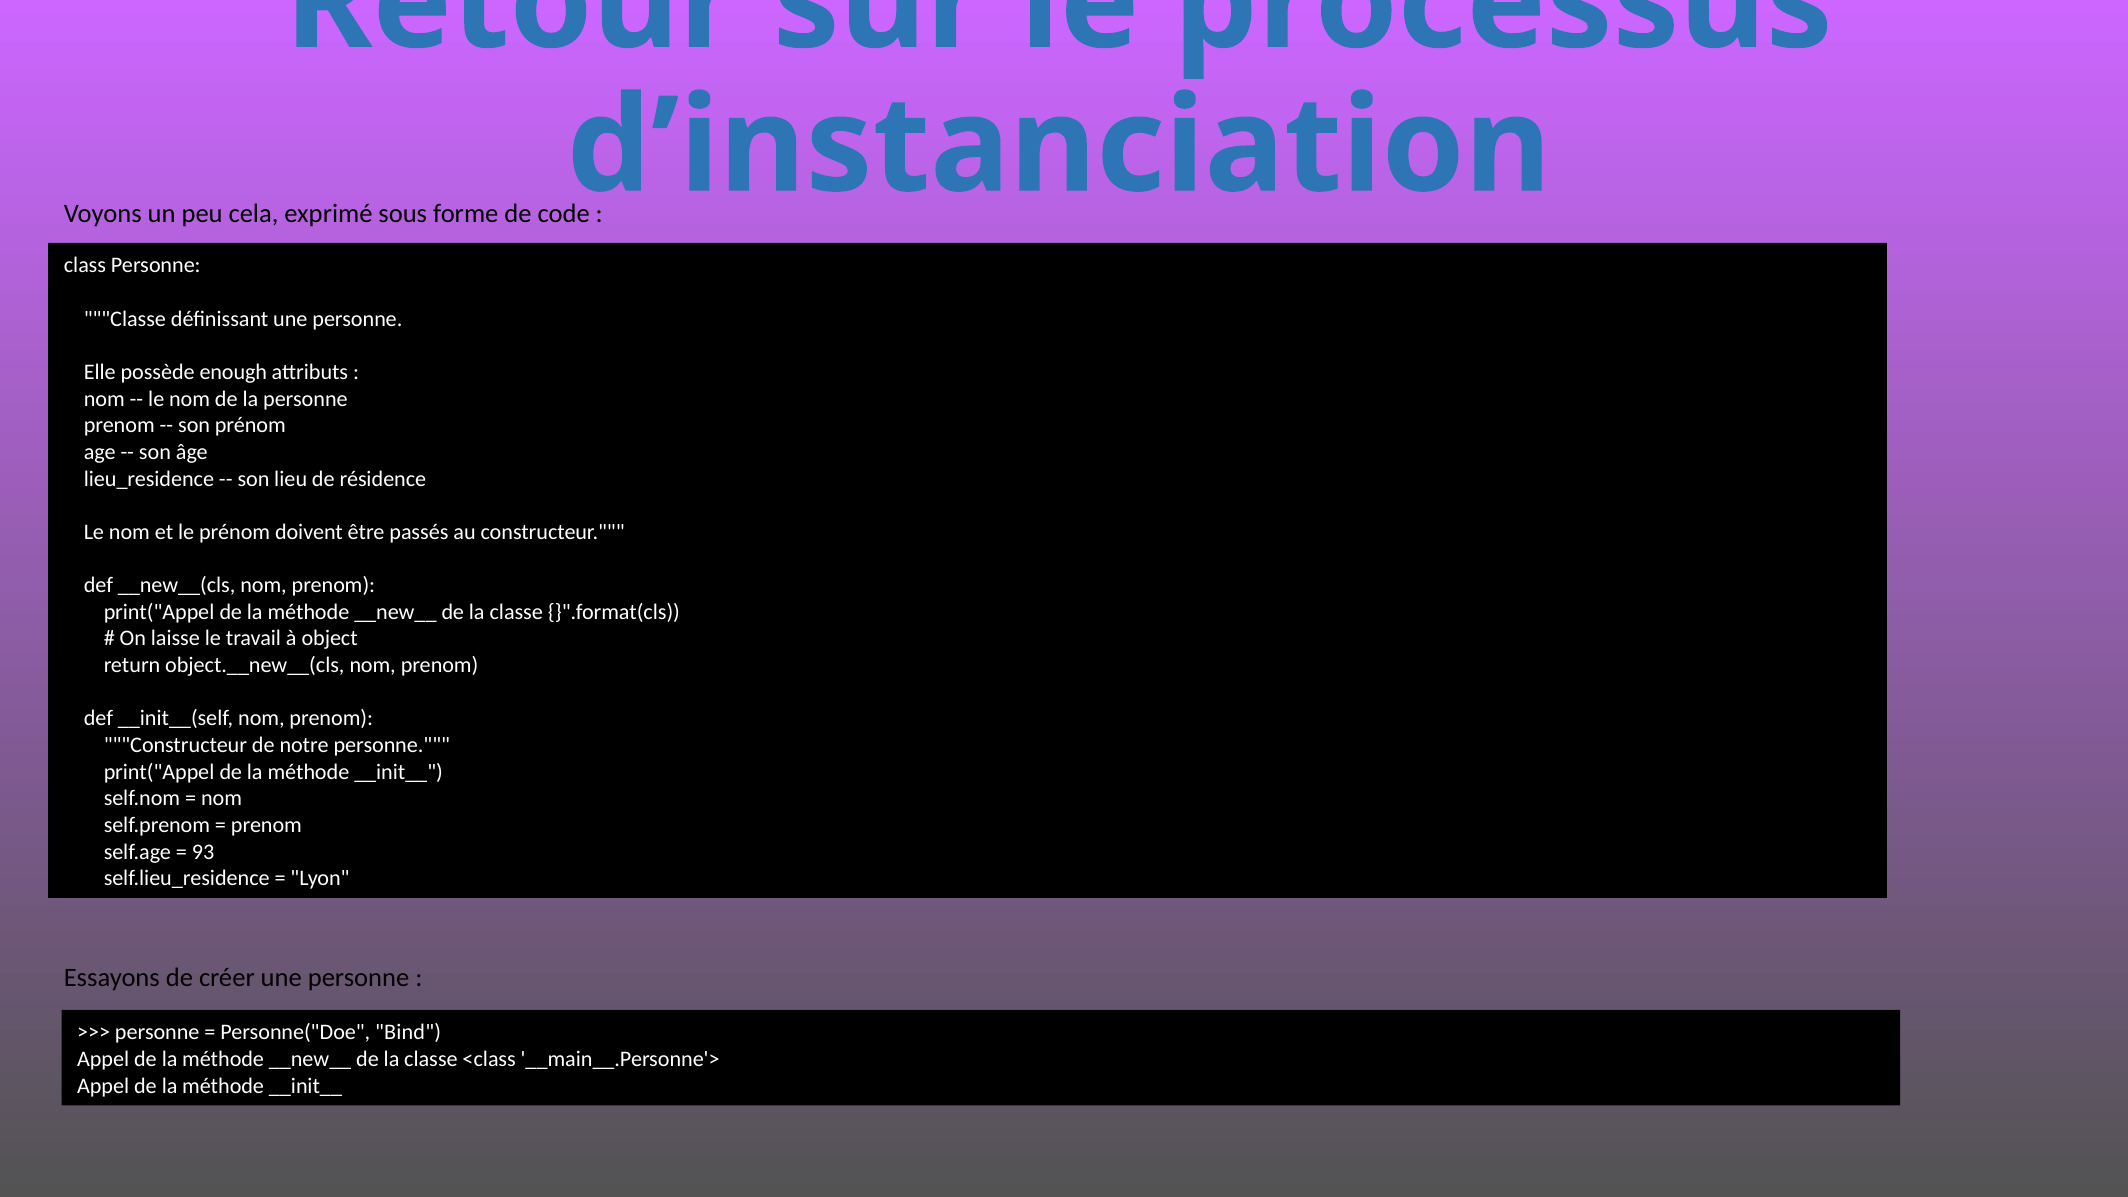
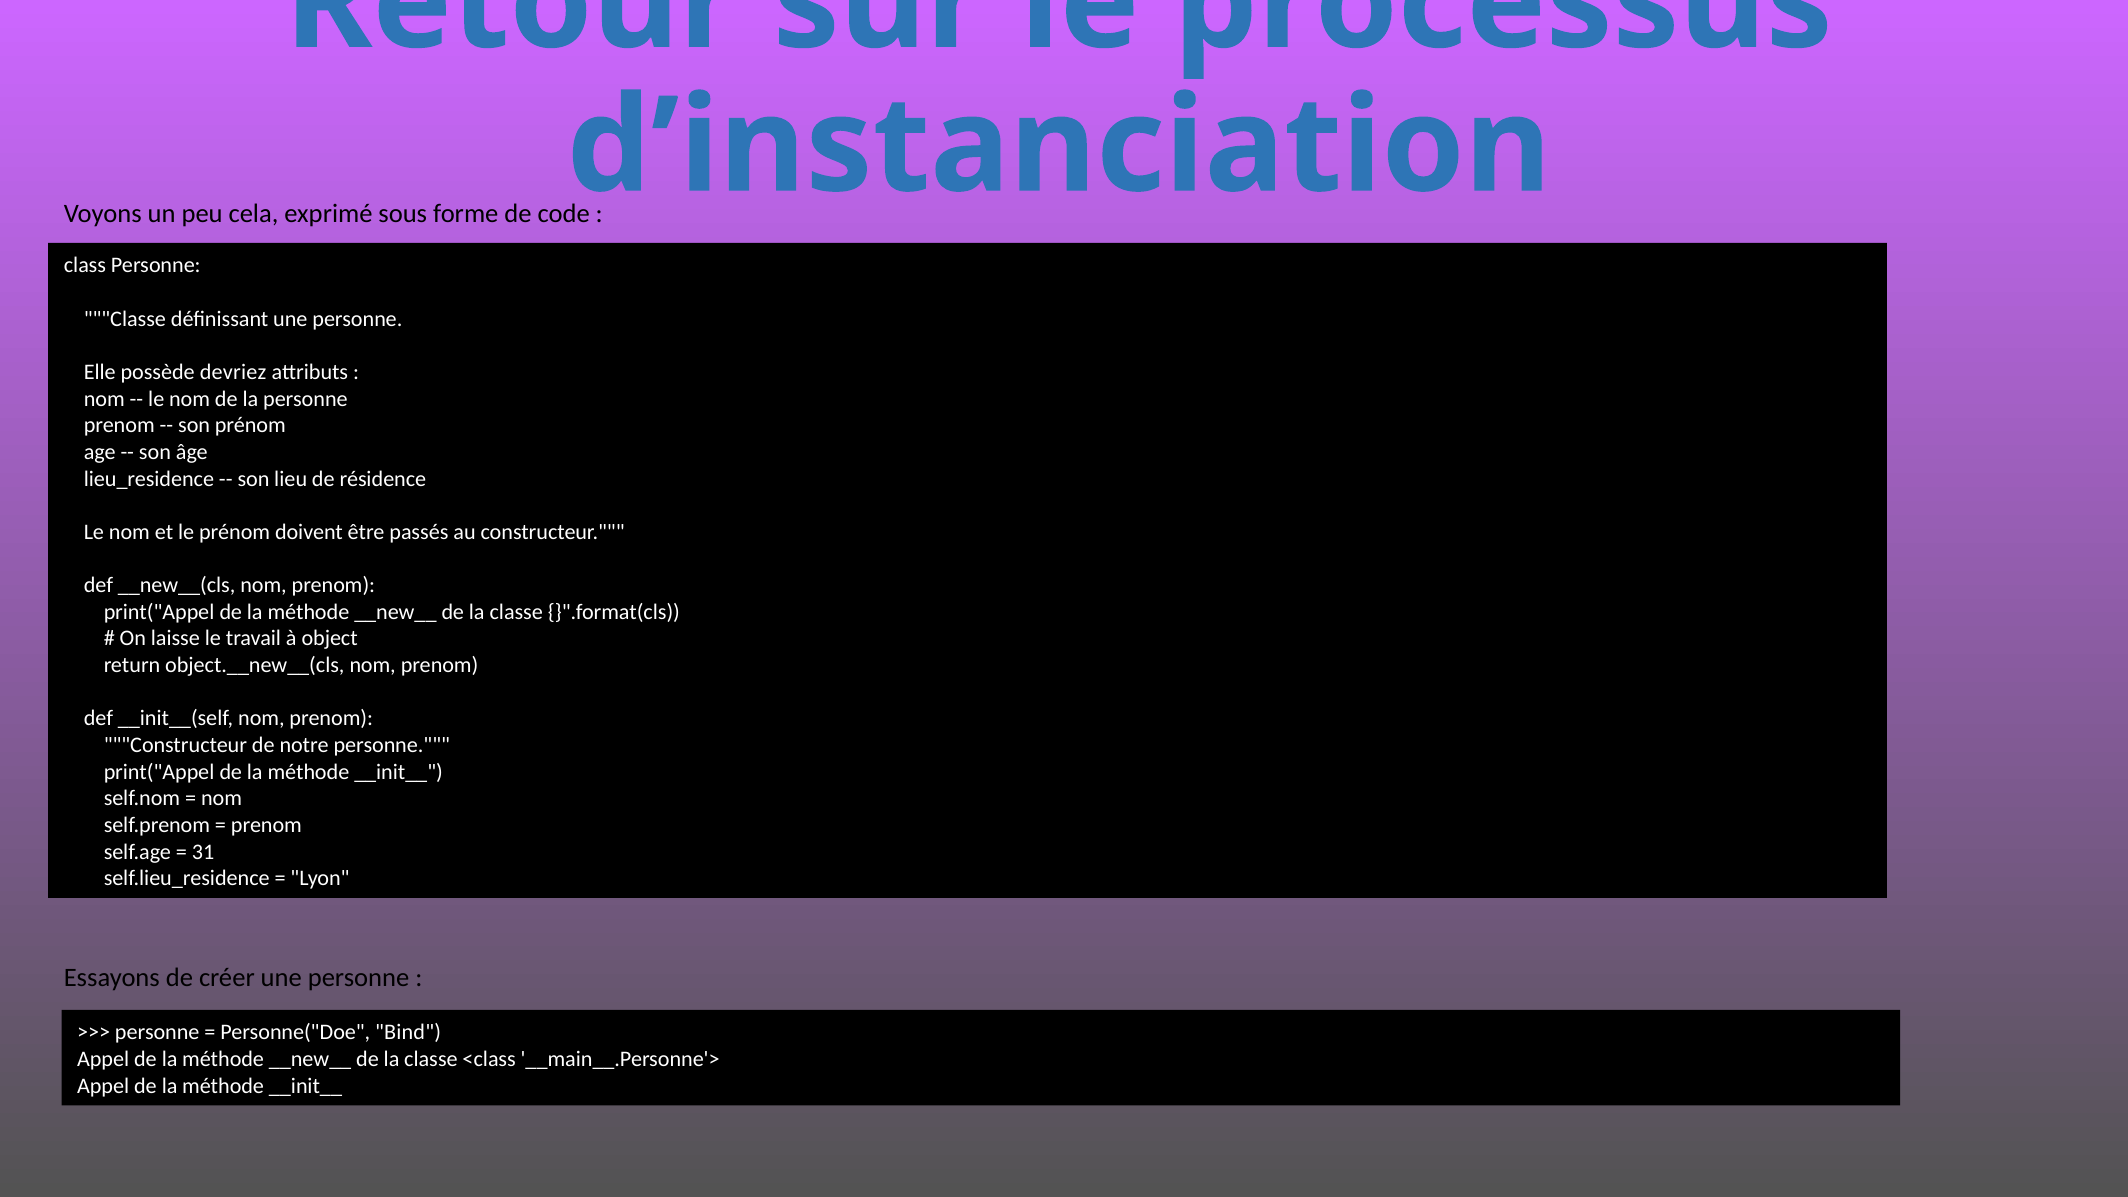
enough: enough -> devriez (233, 372)
93: 93 -> 31 (203, 852)
